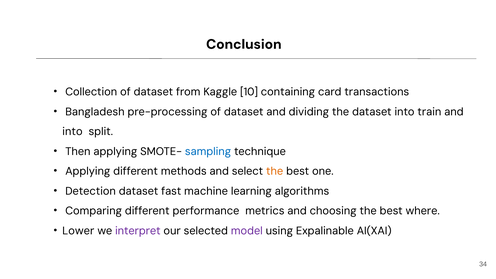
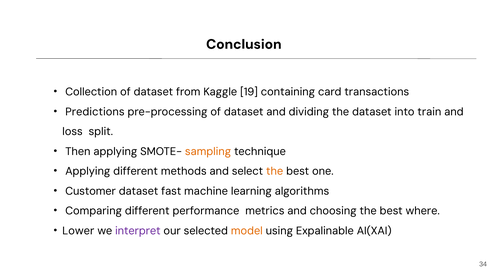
10: 10 -> 19 (249, 92)
Bangladesh: Bangladesh -> Predictions (95, 112)
into: into -> loss (73, 132)
sampling colour: blue -> orange (208, 151)
Detection: Detection -> Customer (91, 191)
model colour: purple -> orange (247, 231)
